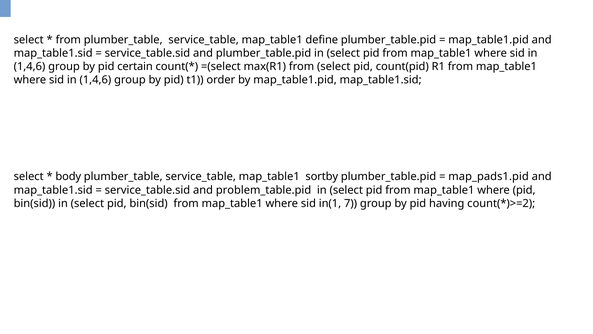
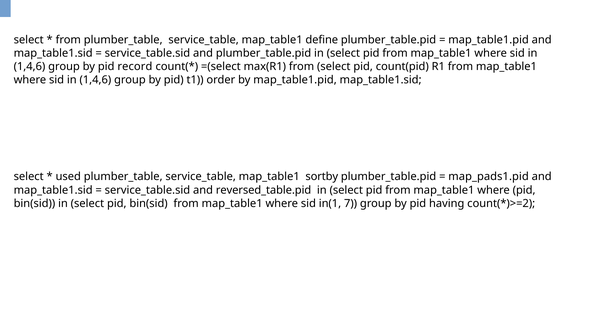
certain: certain -> record (135, 66)
body: body -> used (68, 176)
problem_table.pid: problem_table.pid -> reversed_table.pid (264, 190)
